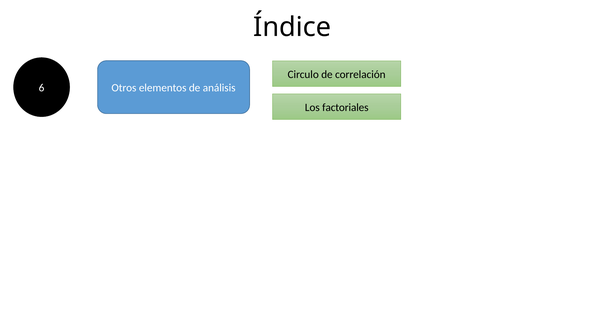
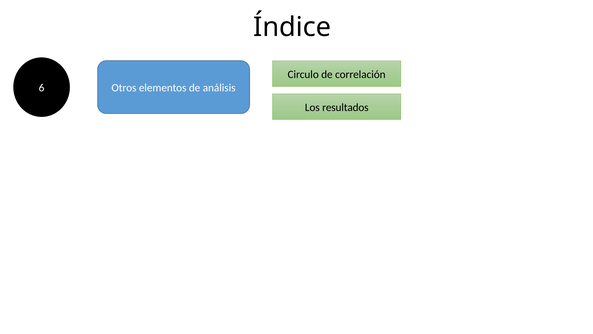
factoriales: factoriales -> resultados (345, 107)
